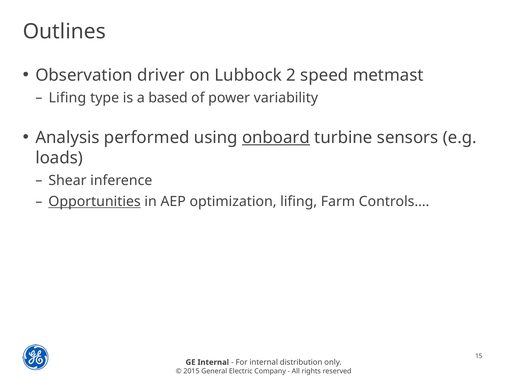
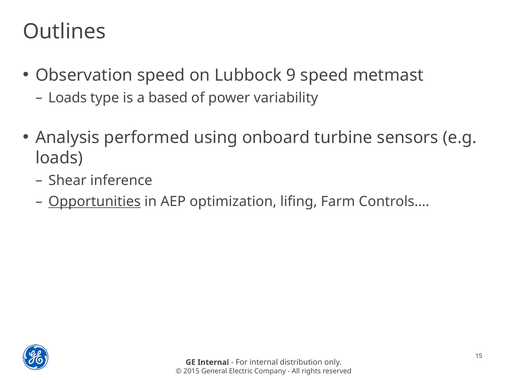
Observation driver: driver -> speed (161, 75)
2: 2 -> 9 (291, 75)
Lifing: Lifing -> Loads (68, 98)
onboard underline: present -> none (276, 138)
